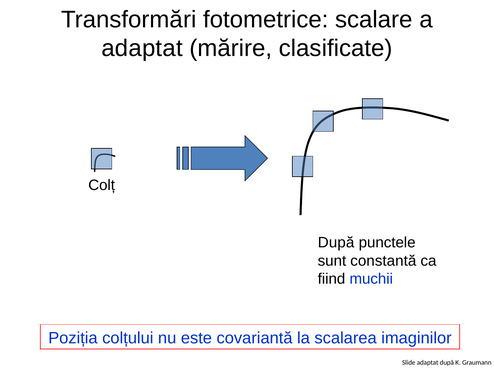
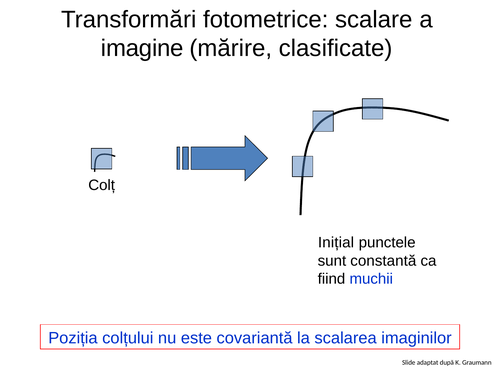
adaptat: adaptat -> imagine (142, 48)
După: După -> Inițial (336, 243)
